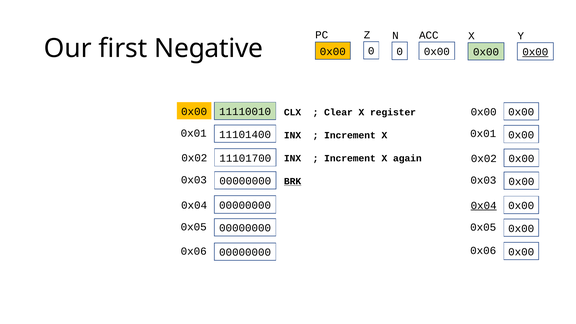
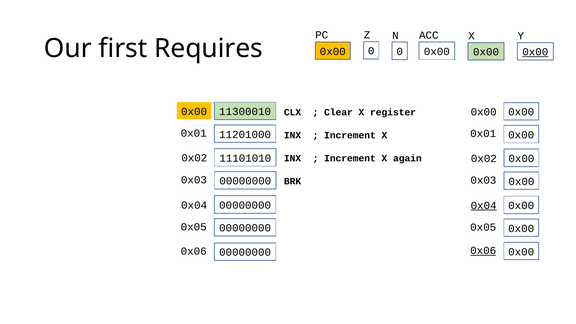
Negative: Negative -> Requires (209, 48)
11110010: 11110010 -> 11300010 (245, 112)
11101400: 11101400 -> 11201000 (245, 134)
11101700: 11101700 -> 11101010 (245, 158)
BRK underline: present -> none (293, 181)
0x06 underline: none -> present (483, 251)
